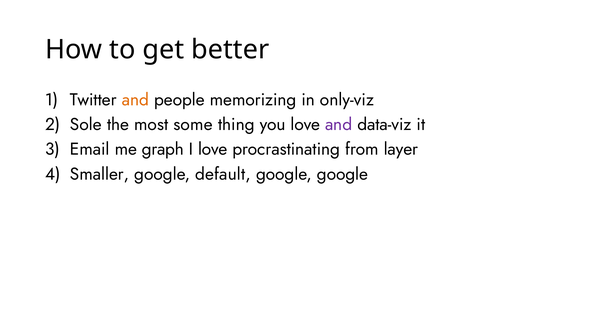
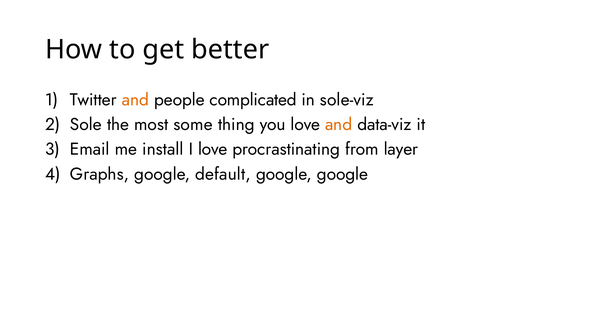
memorizing: memorizing -> complicated (253, 100)
only-viz: only-viz -> sole-viz (347, 100)
and colour: purple -> orange (339, 125)
graph: graph -> install (163, 149)
Smaller: Smaller -> Graphs (100, 174)
